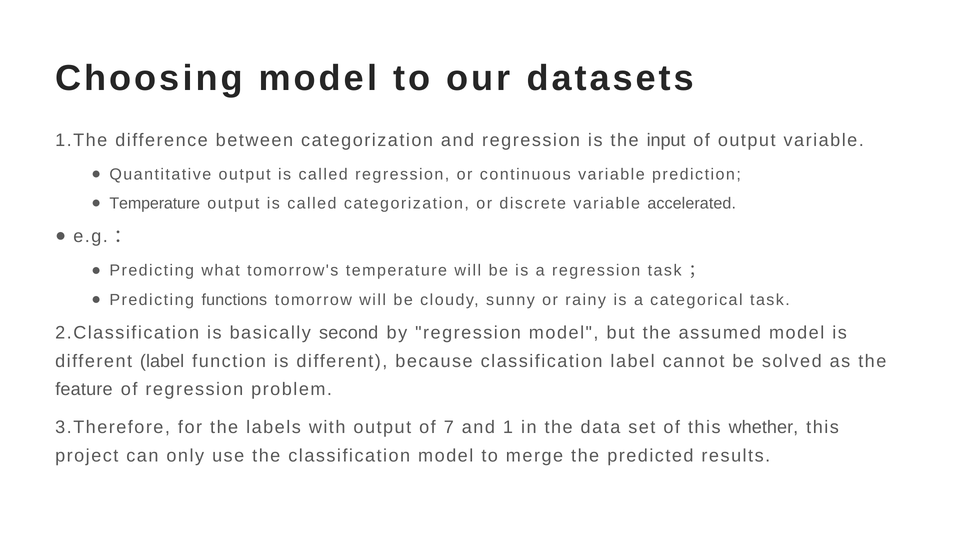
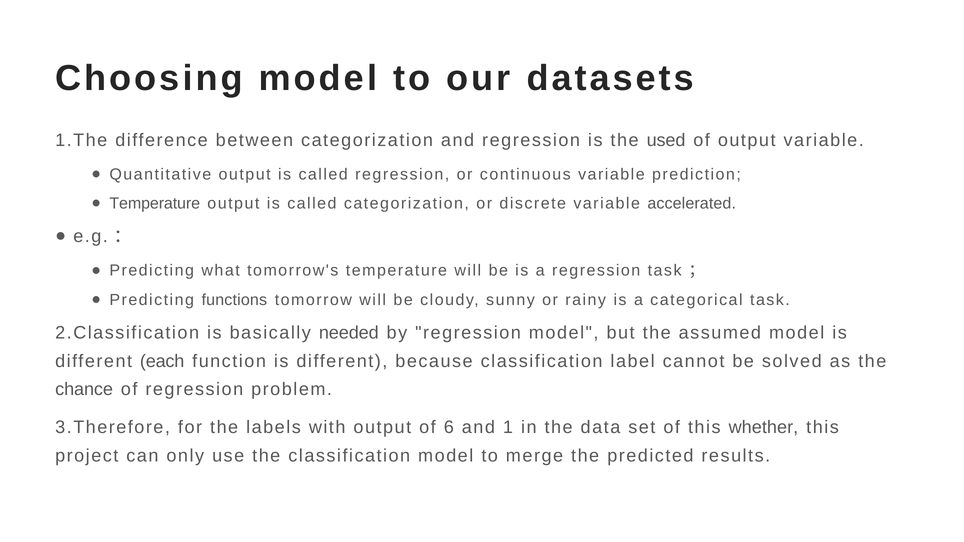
input: input -> used (666, 140)
second: second -> needed (349, 333)
different label: label -> each (162, 361)
feature: feature -> chance (84, 389)
7: 7 -> 6 (449, 428)
